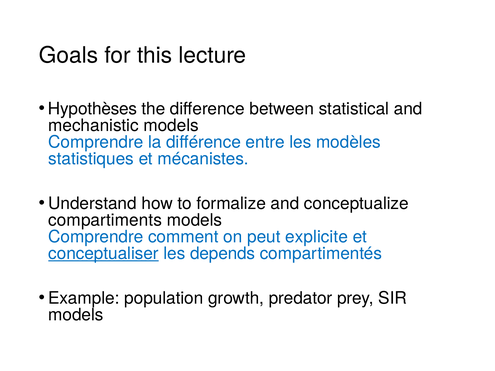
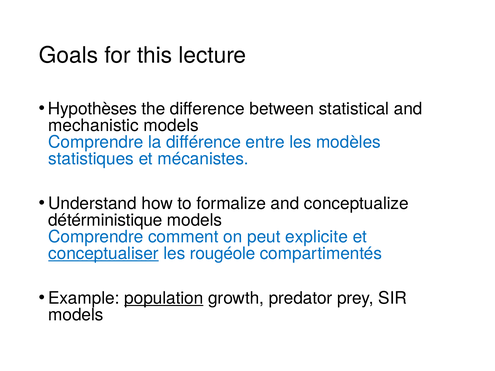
compartiments: compartiments -> détérministique (105, 220)
depends: depends -> rougéole (223, 254)
population underline: none -> present (164, 298)
